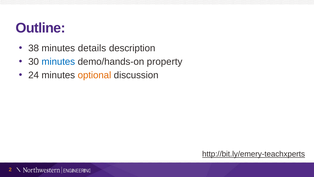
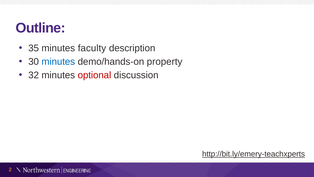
38: 38 -> 35 (34, 48)
details: details -> faculty (92, 48)
24: 24 -> 32 (34, 75)
optional colour: orange -> red (94, 75)
